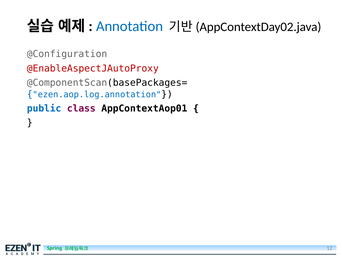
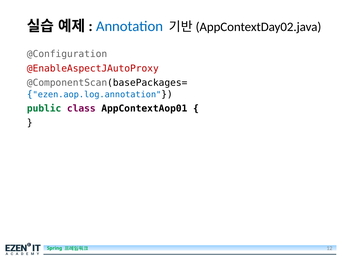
public colour: blue -> green (44, 108)
